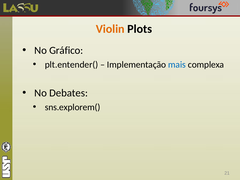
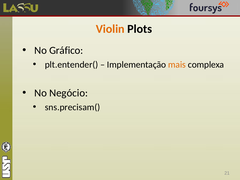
mais colour: blue -> orange (177, 65)
Debates: Debates -> Negócio (69, 93)
sns.explorem(: sns.explorem( -> sns.precisam( (72, 107)
